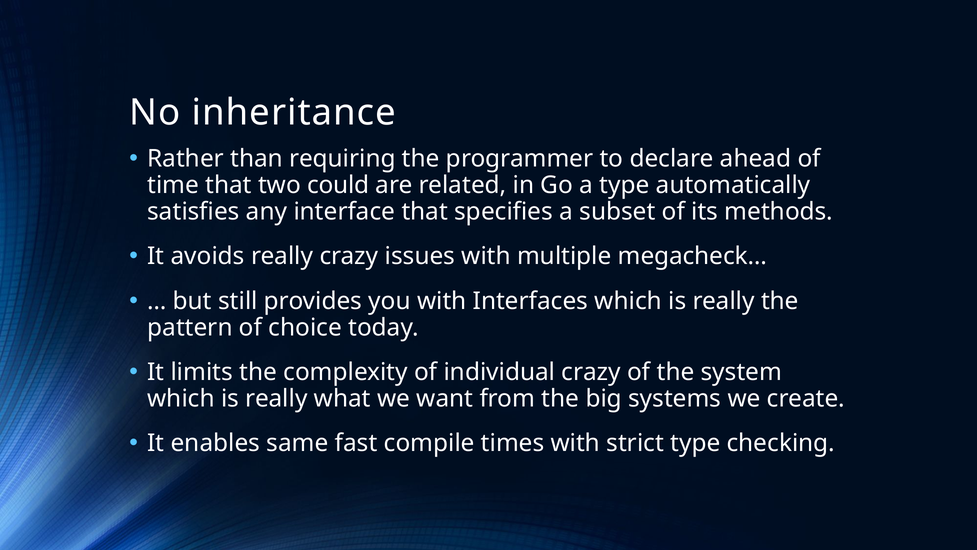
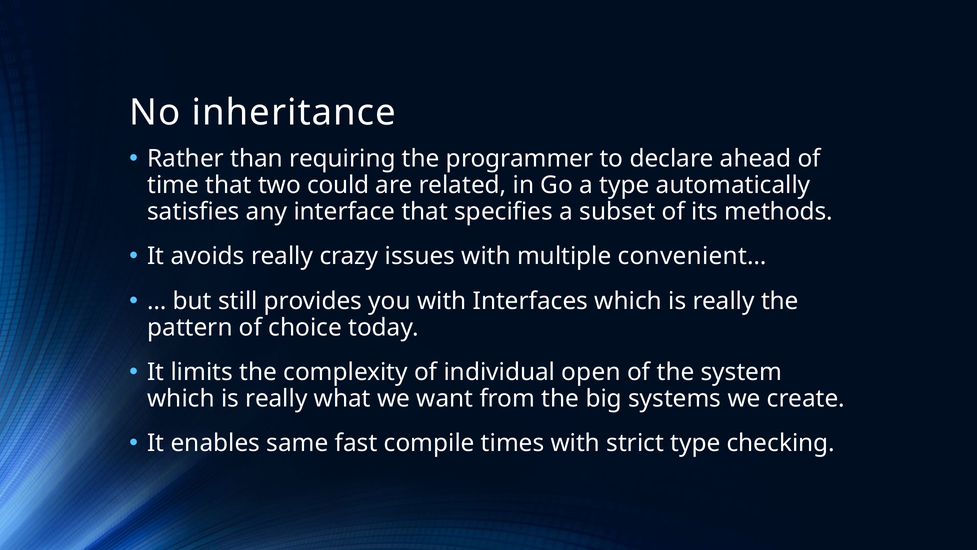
megacheck…: megacheck… -> convenient… (692, 256)
individual crazy: crazy -> open (591, 372)
